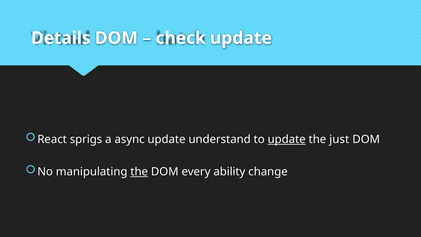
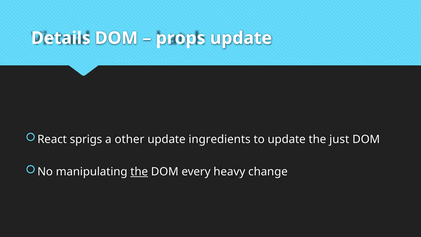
check: check -> props (181, 38)
async: async -> other (129, 139)
understand: understand -> ingredients (220, 139)
update underline: present -> none (287, 139)
ability: ability -> heavy (229, 172)
